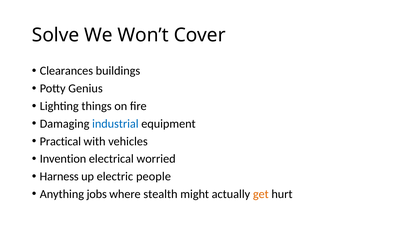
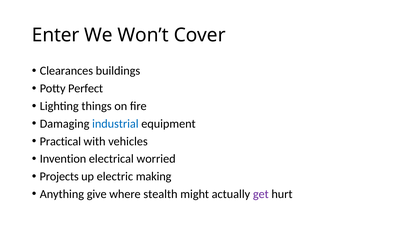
Solve: Solve -> Enter (56, 35)
Genius: Genius -> Perfect (86, 88)
Harness: Harness -> Projects (59, 176)
people: people -> making (154, 176)
jobs: jobs -> give (97, 194)
get colour: orange -> purple (261, 194)
